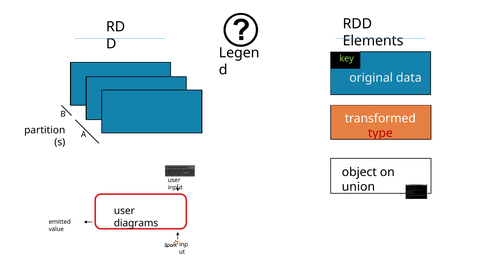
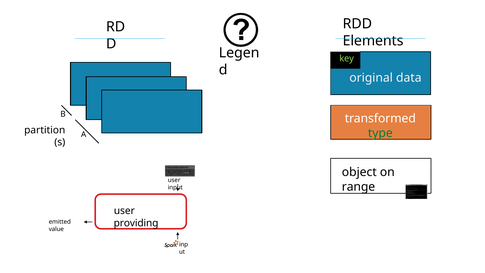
type colour: red -> green (380, 133)
union: union -> range (358, 187)
diagrams: diagrams -> providing (136, 223)
